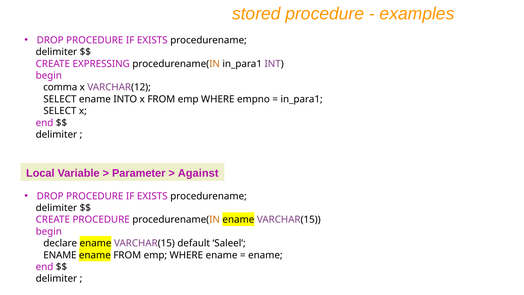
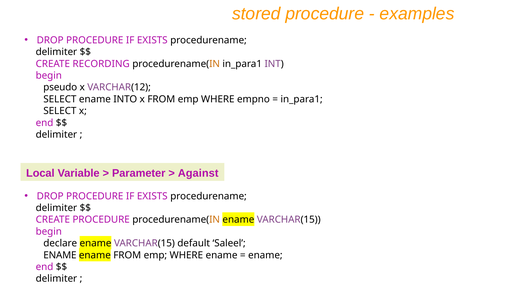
EXPRESSING: EXPRESSING -> RECORDING (101, 64)
comma: comma -> pseudo (60, 87)
